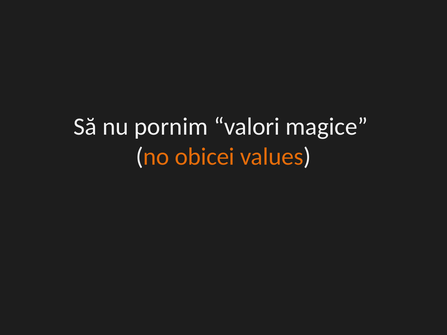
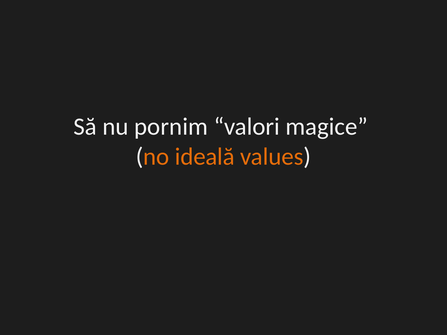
obicei: obicei -> ideală (205, 157)
